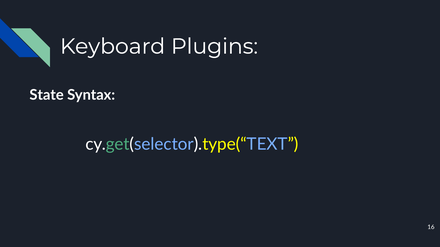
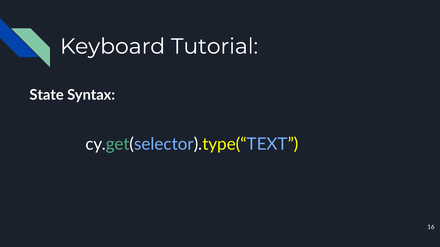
Plugins: Plugins -> Tutorial (215, 47)
